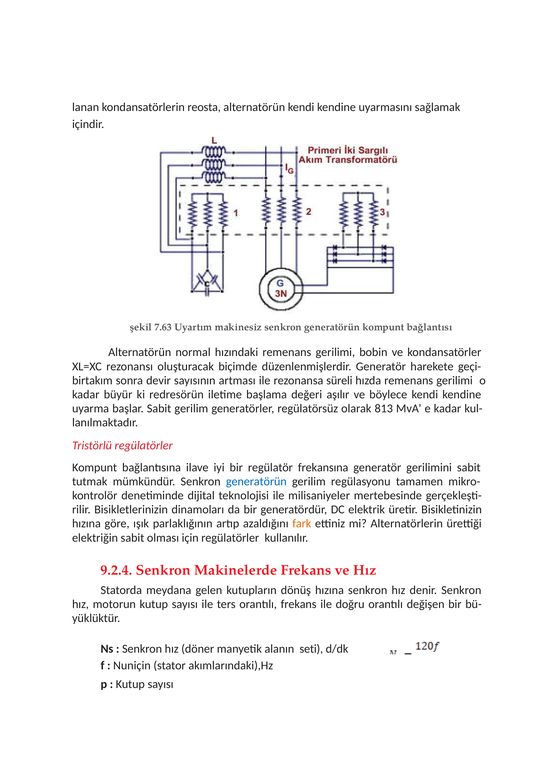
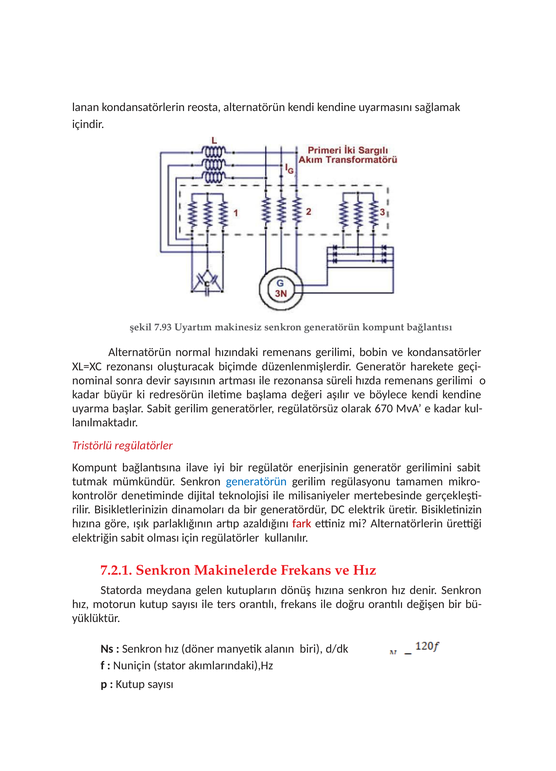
7.63: 7.63 -> 7.93 (163, 327)
birtakım: birtakım -> nominal (92, 380)
813: 813 -> 670 (384, 408)
frekansına: frekansına -> enerjisinin (323, 467)
fark colour: orange -> red (302, 523)
9.2.4: 9.2.4 -> 7.2.1 (116, 570)
seti: seti -> biri (311, 648)
